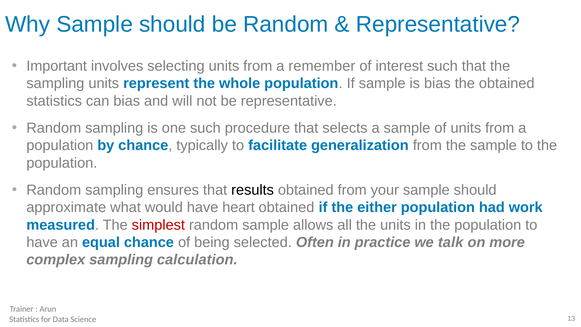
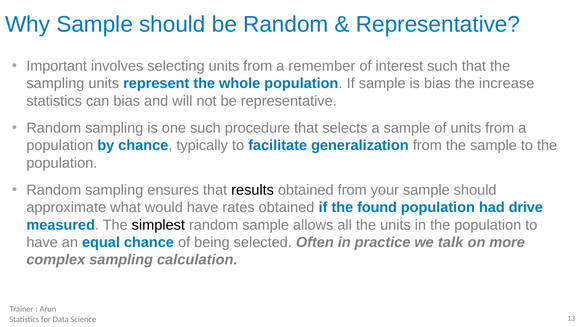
the obtained: obtained -> increase (507, 83)
heart: heart -> rates (239, 207)
either: either -> found (377, 207)
work: work -> drive (526, 207)
simplest colour: red -> black (158, 225)
